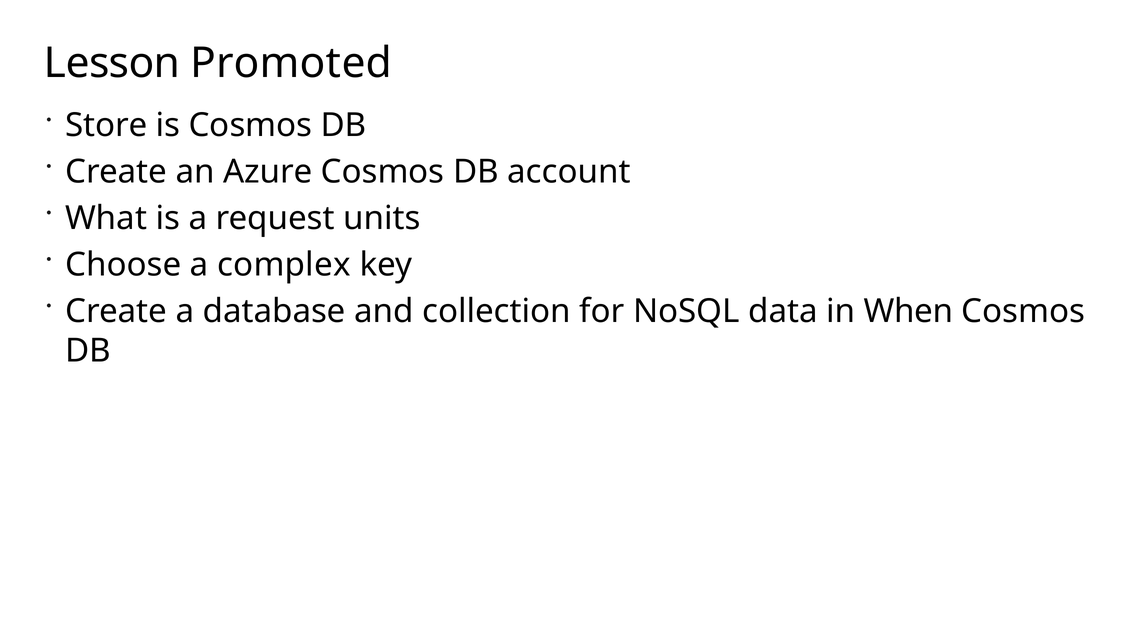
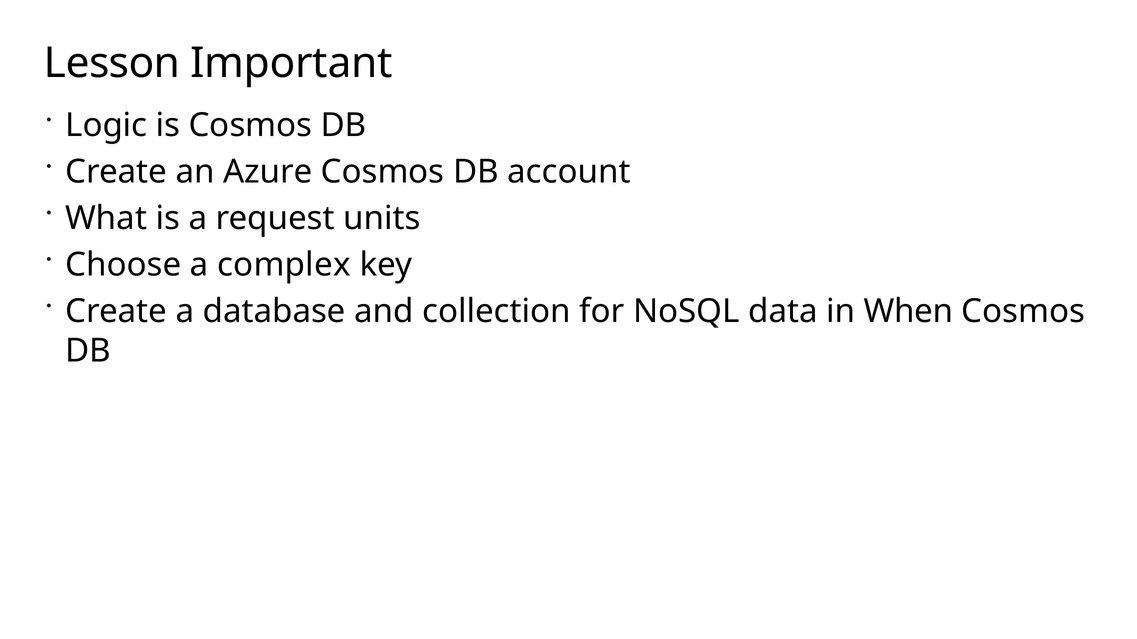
Promoted: Promoted -> Important (291, 63)
Store: Store -> Logic (106, 126)
